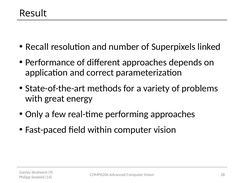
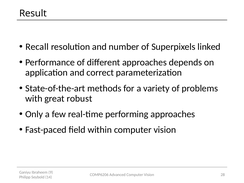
energy: energy -> robust (79, 99)
